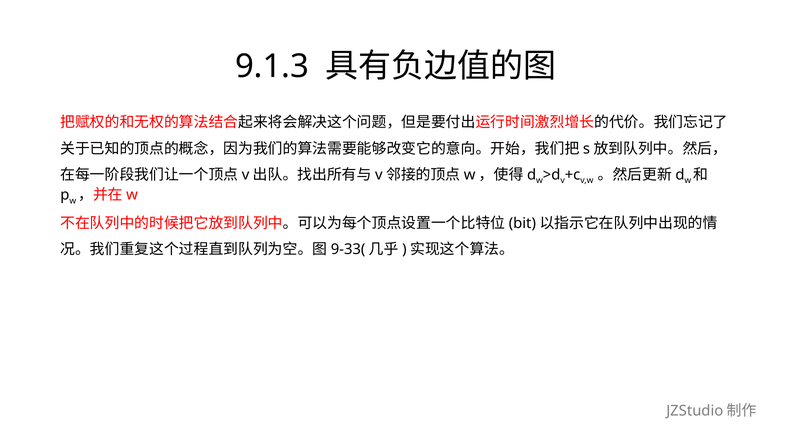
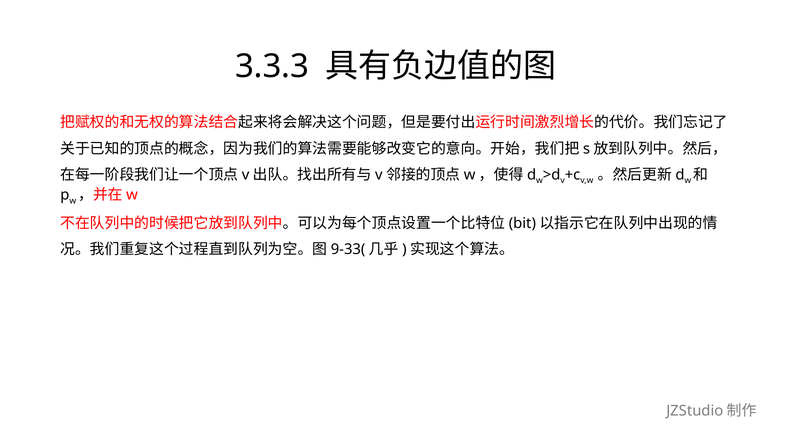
9.1.3: 9.1.3 -> 3.3.3 (272, 66)
